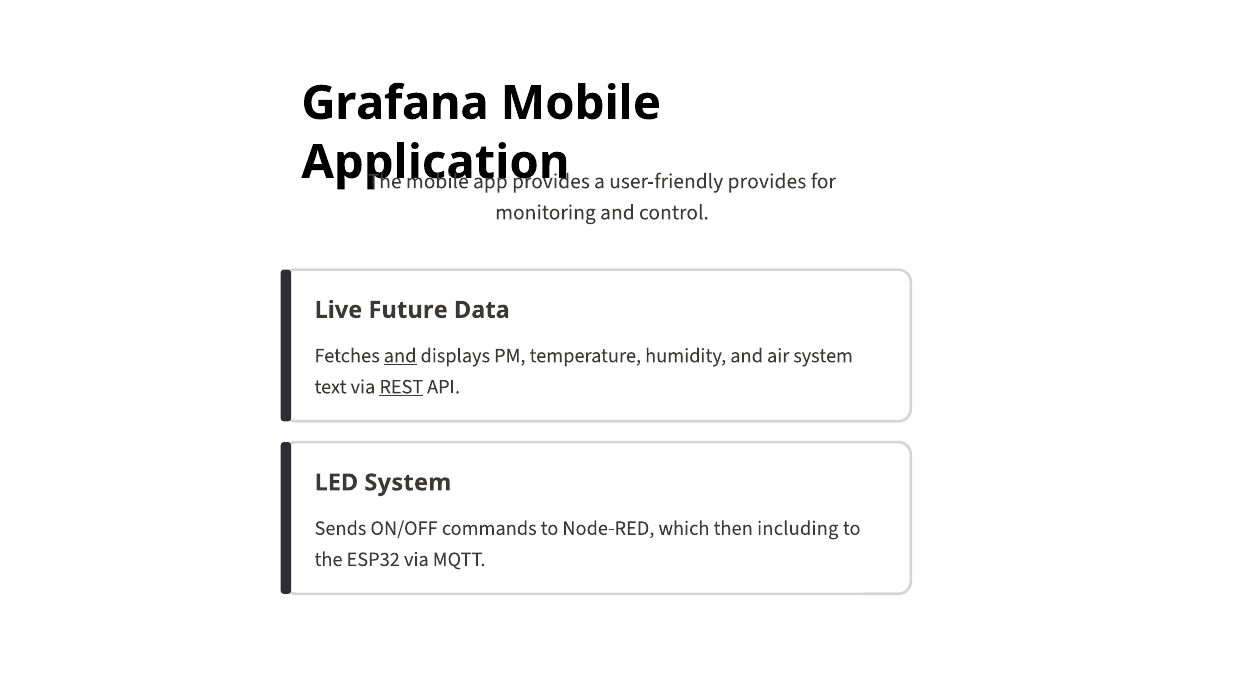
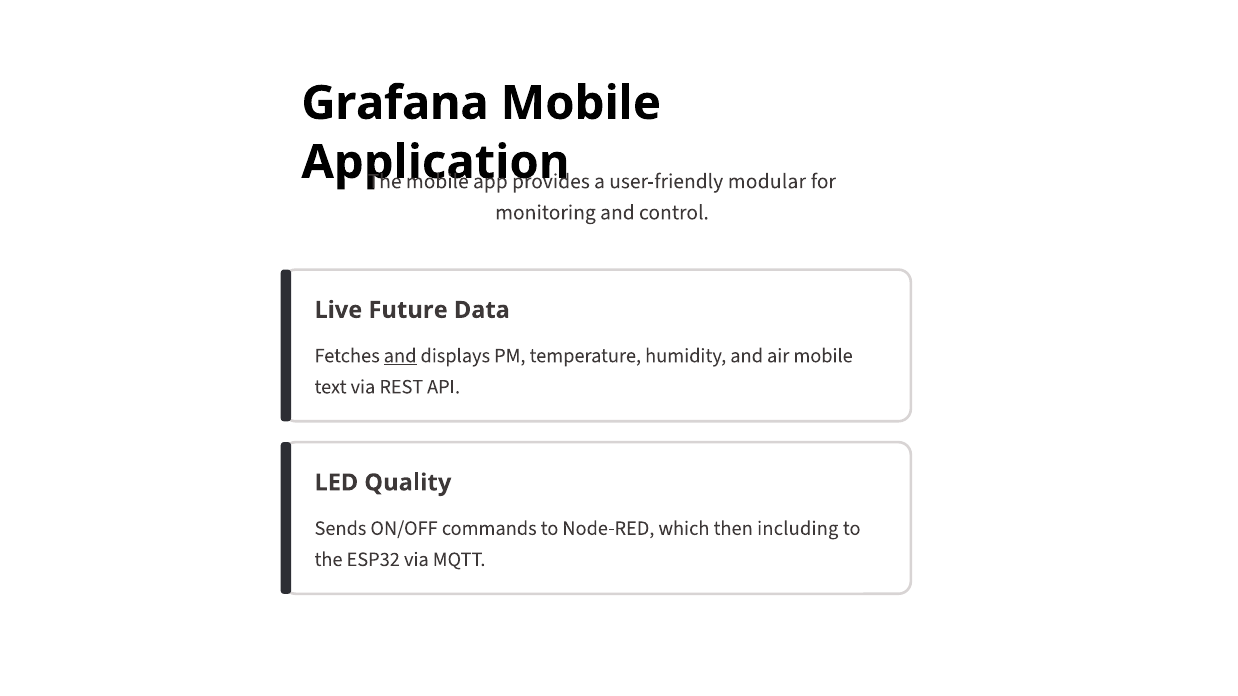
user-friendly provides: provides -> modular (767, 181)
air system: system -> mobile (823, 356)
REST underline: present -> none (401, 387)
LED System: System -> Quality (408, 483)
